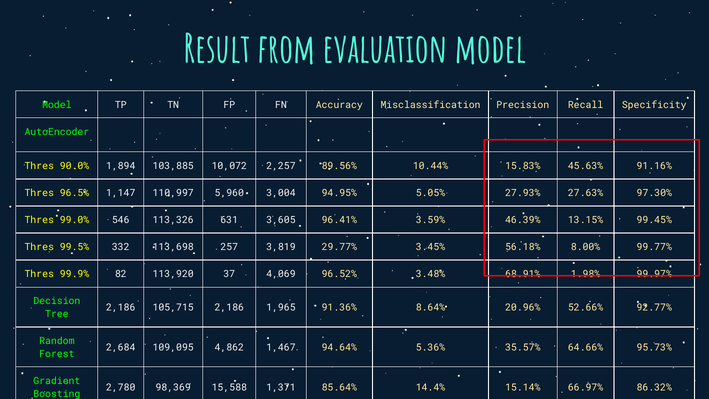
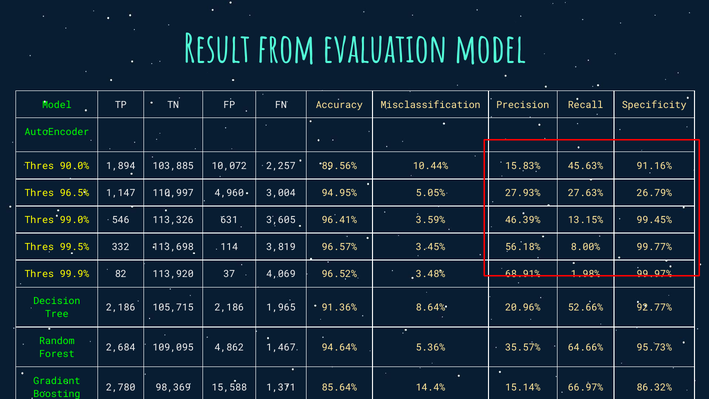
5,960: 5,960 -> 4,960 (229, 193)
97.30%: 97.30% -> 26.79% (654, 193)
257: 257 -> 114 (229, 247)
29.77%: 29.77% -> 96.57% (339, 247)
